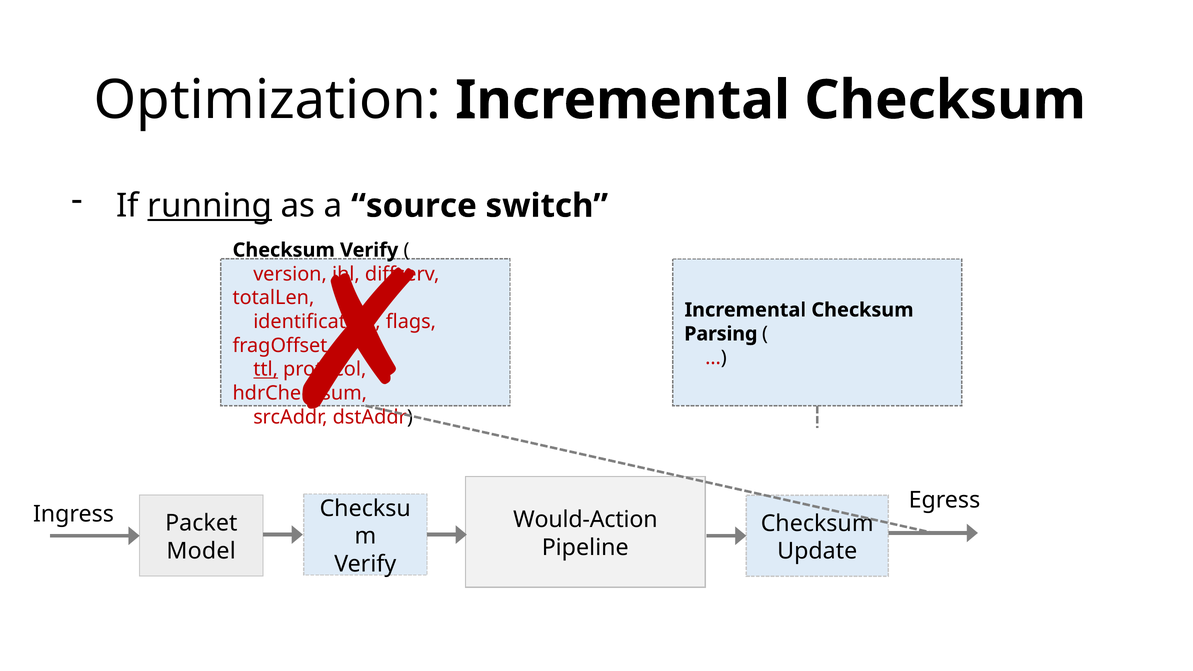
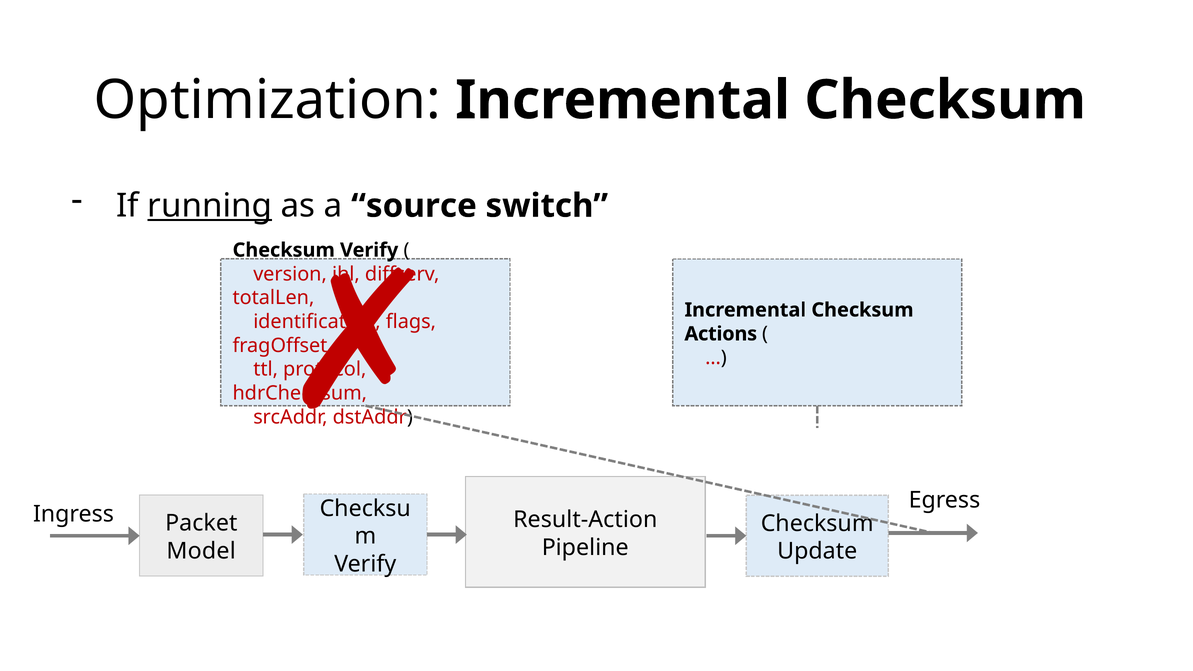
Parsing: Parsing -> Actions (721, 334)
ttl underline: present -> none (266, 369)
Would-Action: Would-Action -> Result-Action (585, 520)
